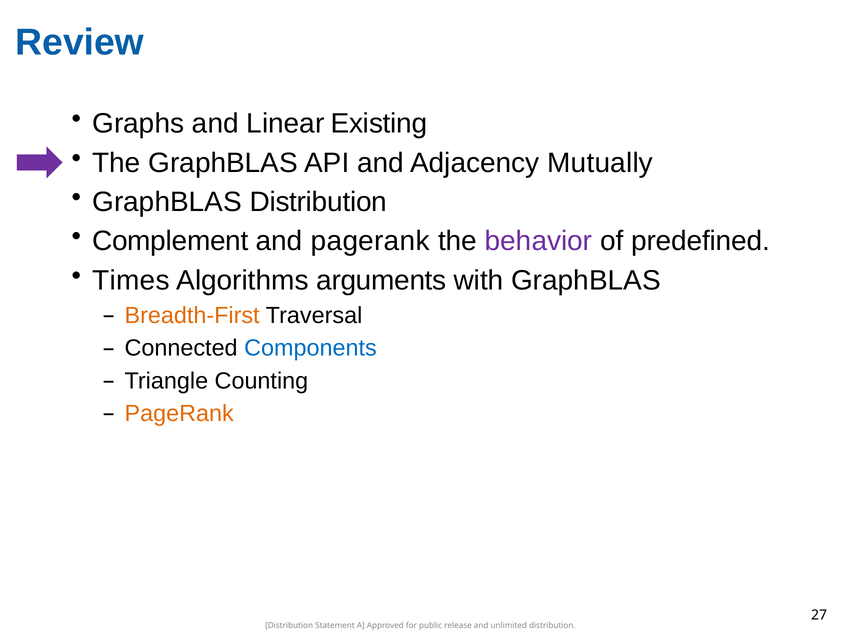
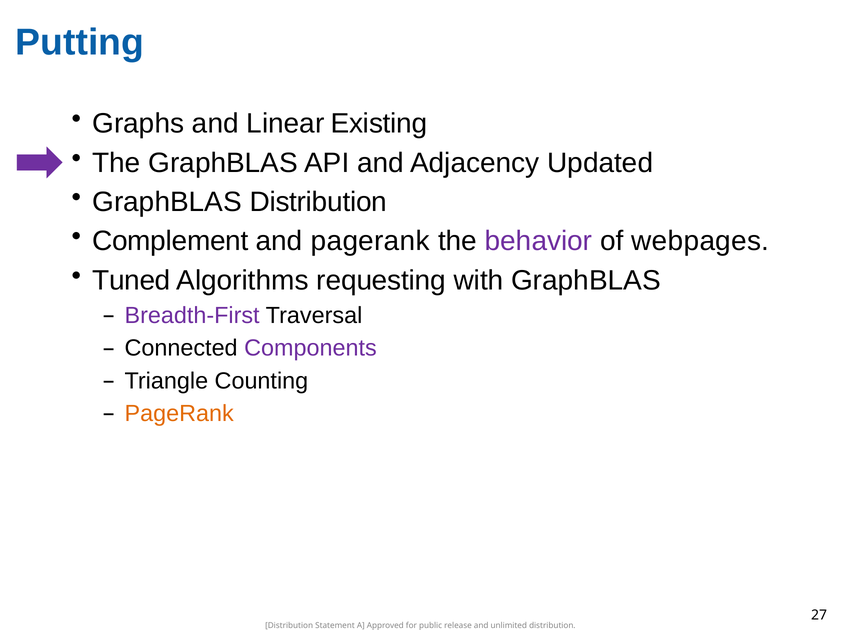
Review: Review -> Putting (80, 43)
Mutually: Mutually -> Updated (600, 163)
predefined: predefined -> webpages (700, 241)
Times: Times -> Tuned (131, 281)
arguments: arguments -> requesting (381, 281)
Breadth-First colour: orange -> purple (192, 316)
Components colour: blue -> purple (310, 349)
